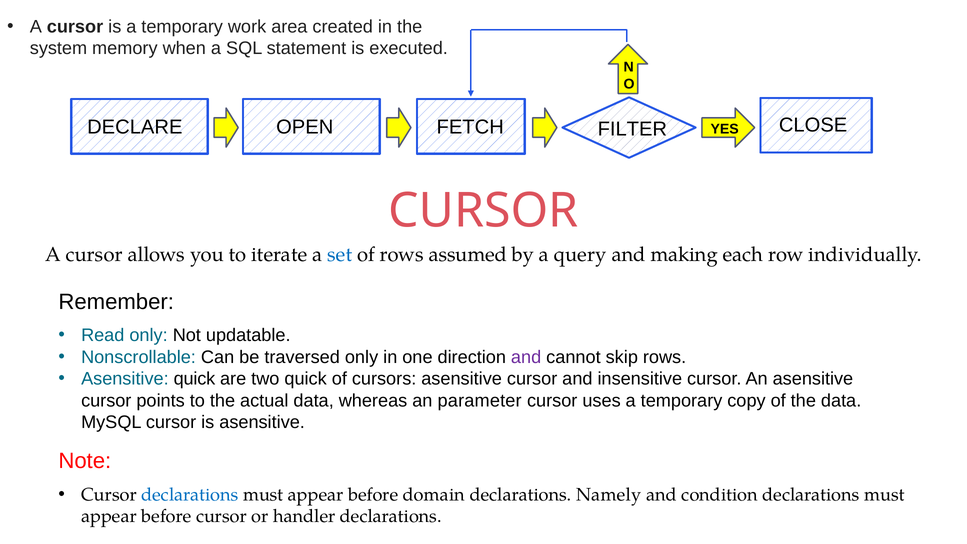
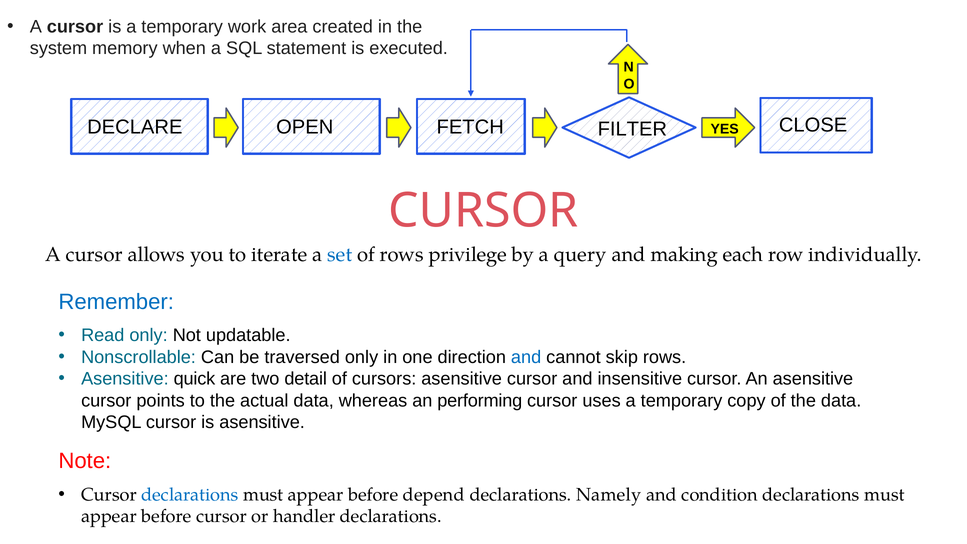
assumed: assumed -> privilege (468, 255)
Remember colour: black -> blue (116, 302)
and colour: purple -> blue (526, 357)
two quick: quick -> detail (306, 379)
parameter: parameter -> performing (480, 401)
domain: domain -> depend (434, 494)
